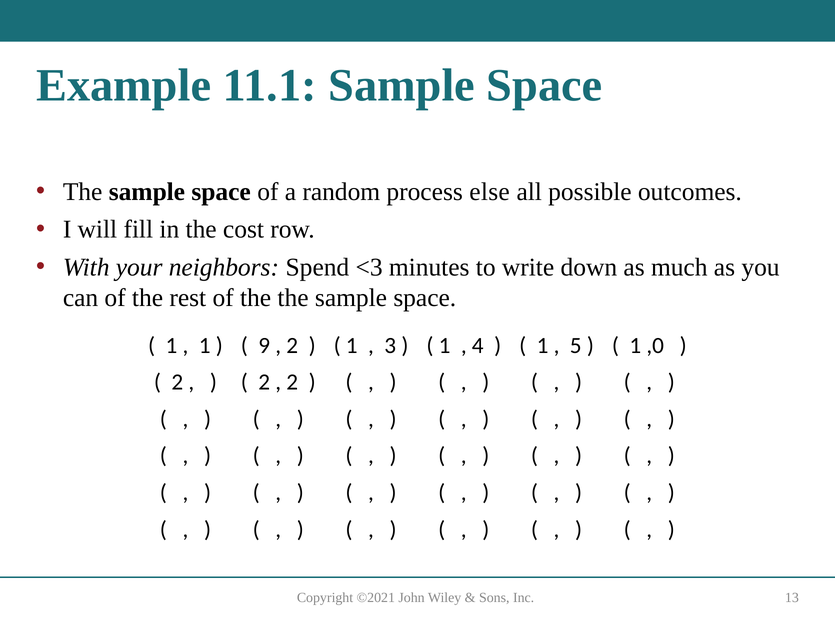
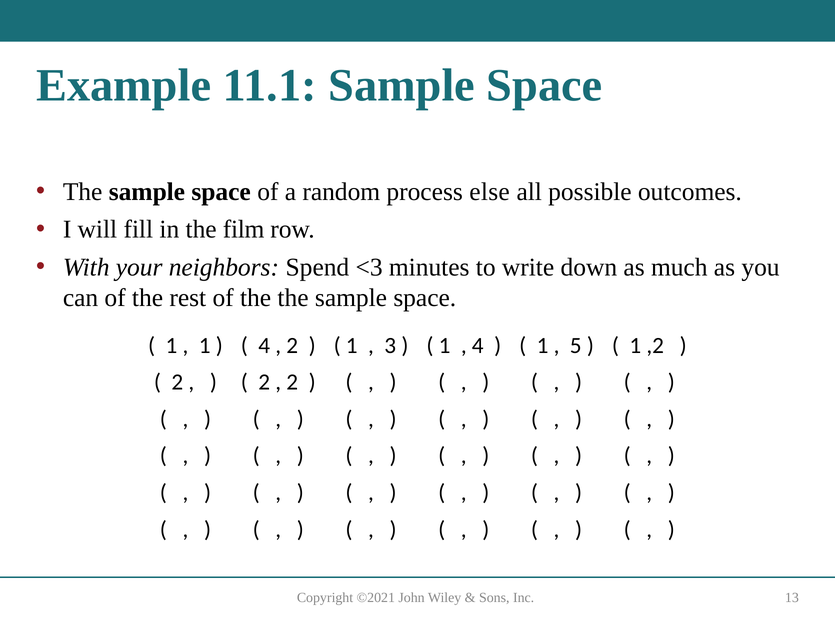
cost: cost -> film (244, 230)
9: 9 -> 4 (264, 346)
,0: ,0 -> ,2 (655, 346)
